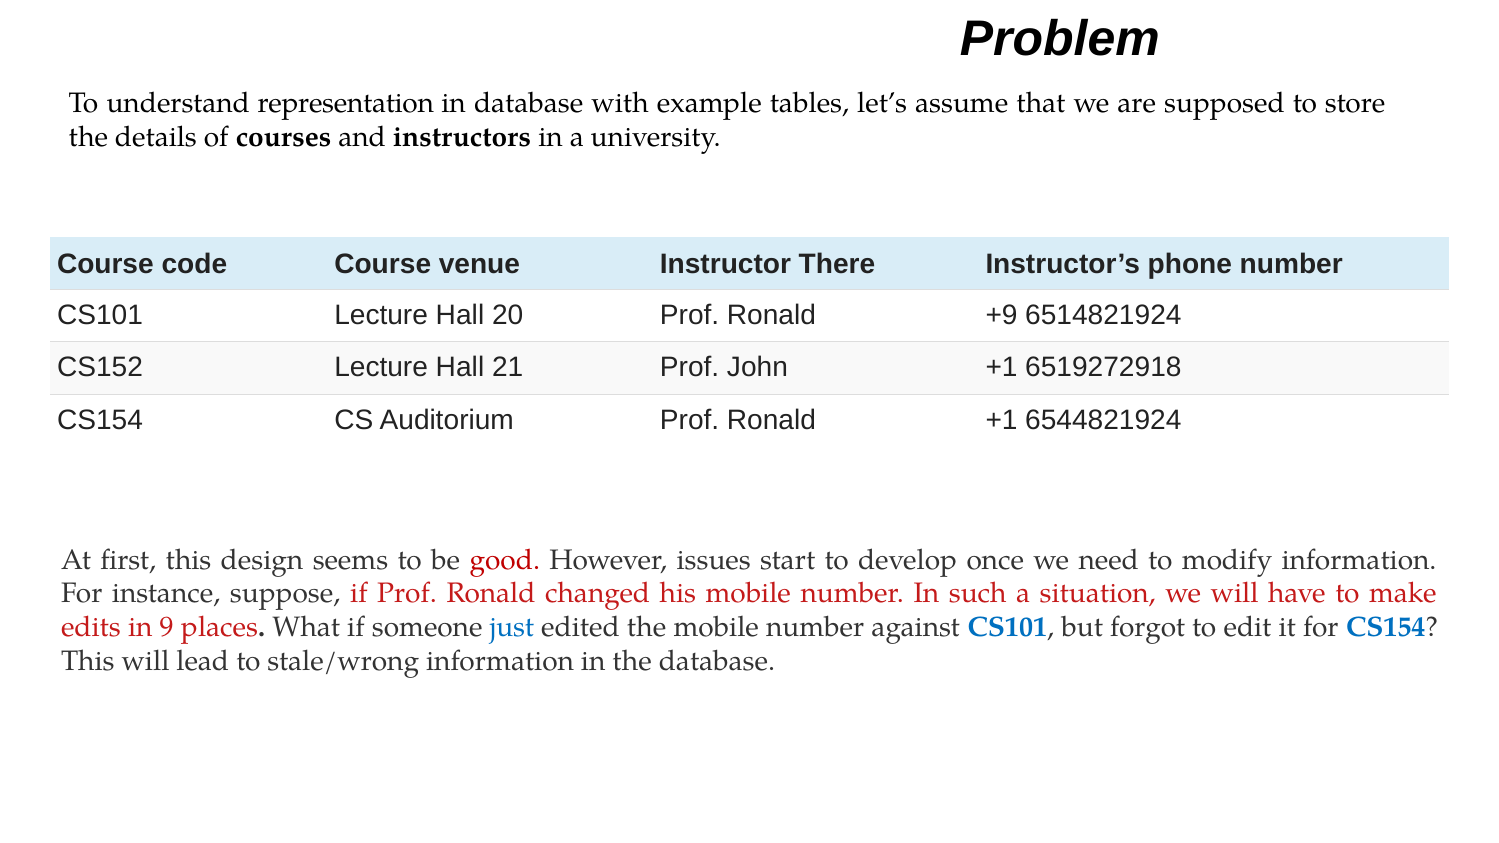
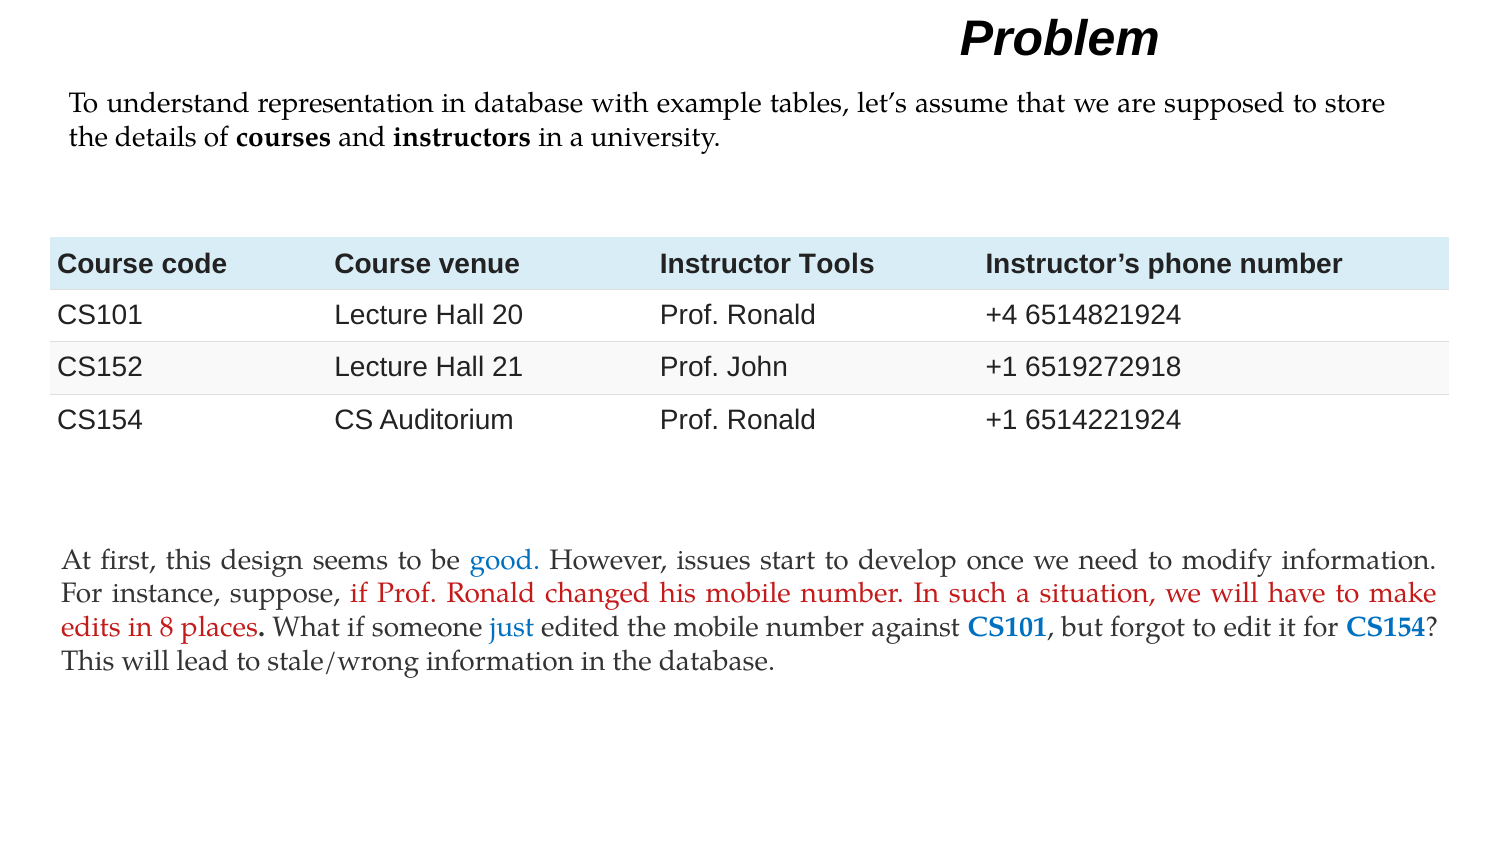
There: There -> Tools (837, 264)
+9: +9 -> +4 (1002, 315)
6544821924: 6544821924 -> 6514221924 (1103, 420)
good colour: red -> blue (505, 560)
9: 9 -> 8 (167, 628)
